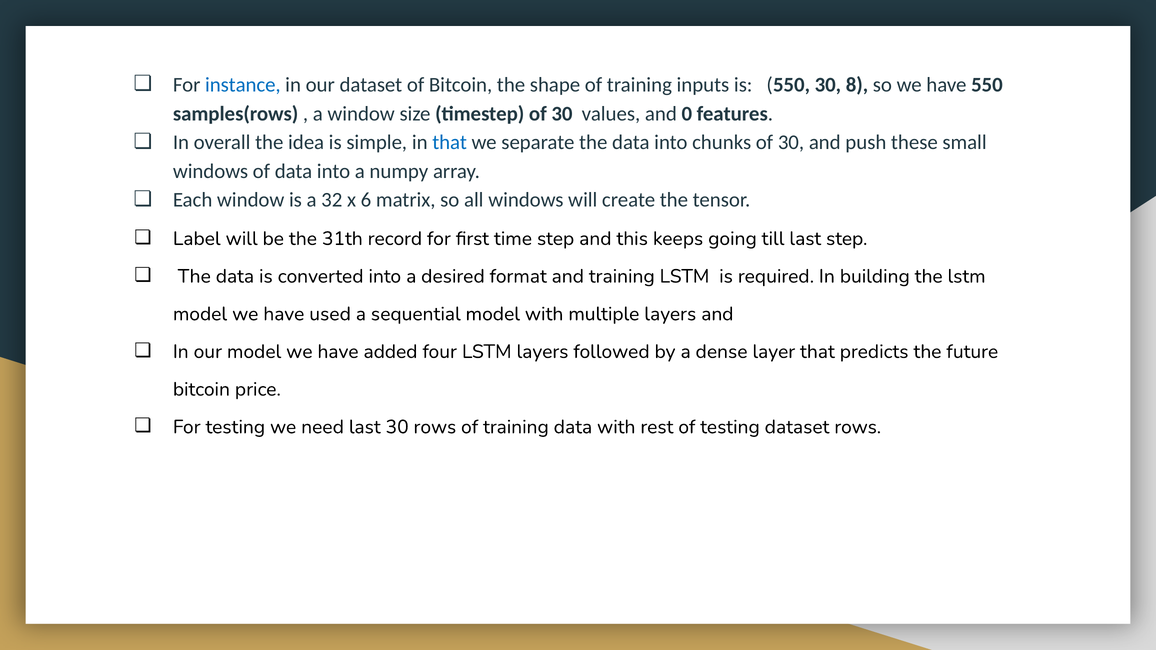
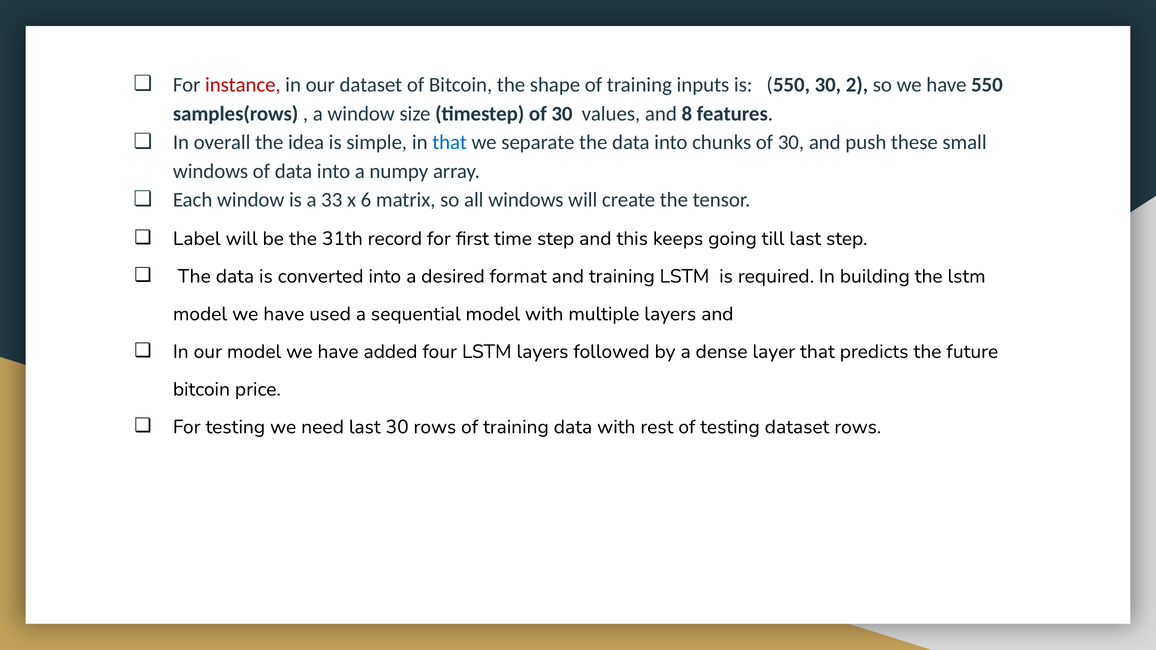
instance colour: blue -> red (243, 85)
8: 8 -> 2 (857, 85)
0: 0 -> 8 (687, 114)
32: 32 -> 33 (332, 200)
